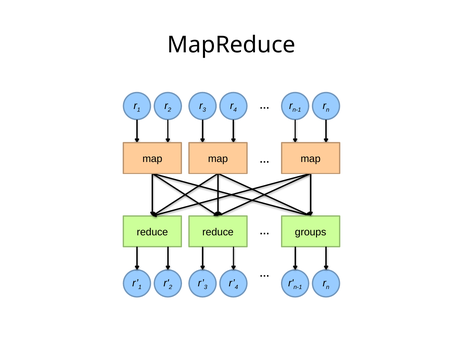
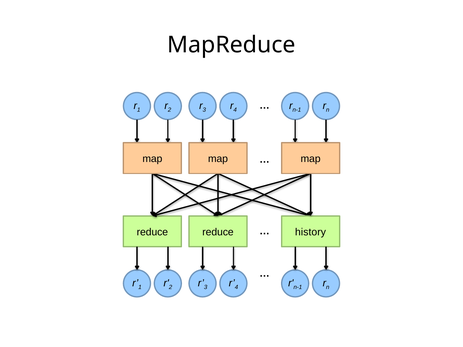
groups: groups -> history (311, 232)
